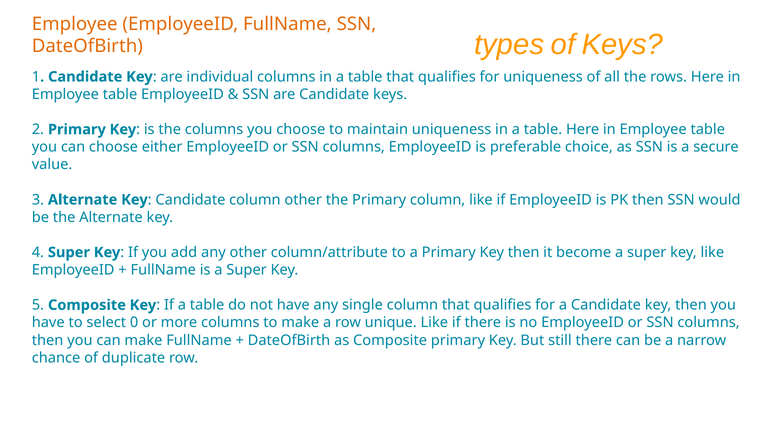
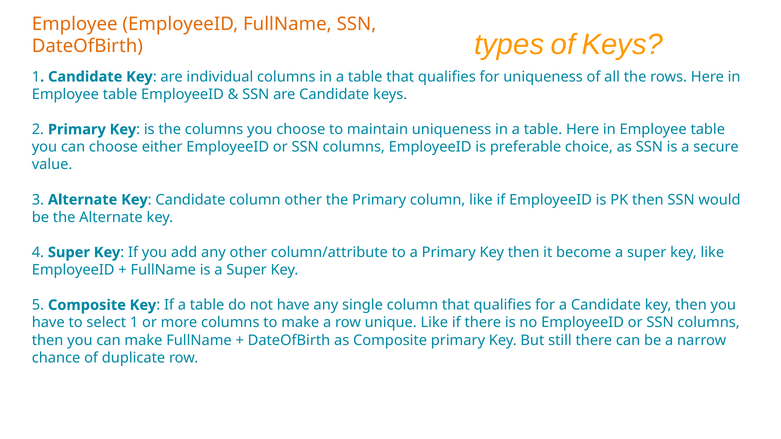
select 0: 0 -> 1 (134, 323)
